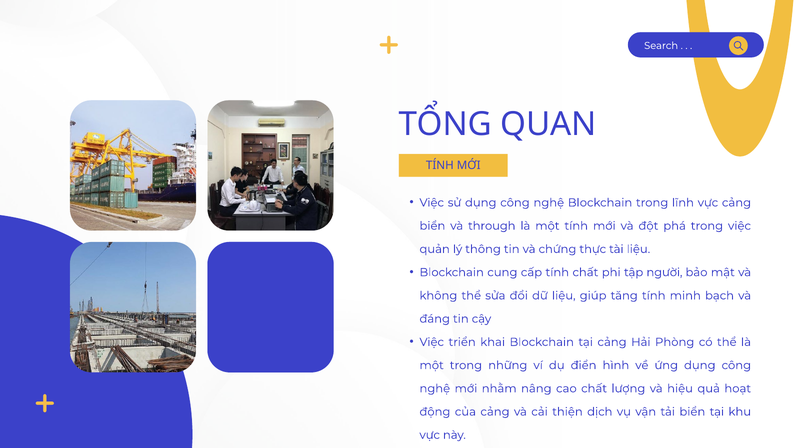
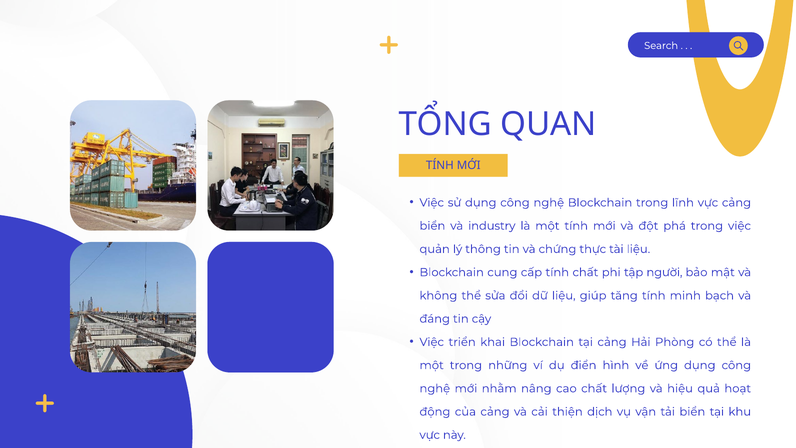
through: through -> industry (492, 226)
